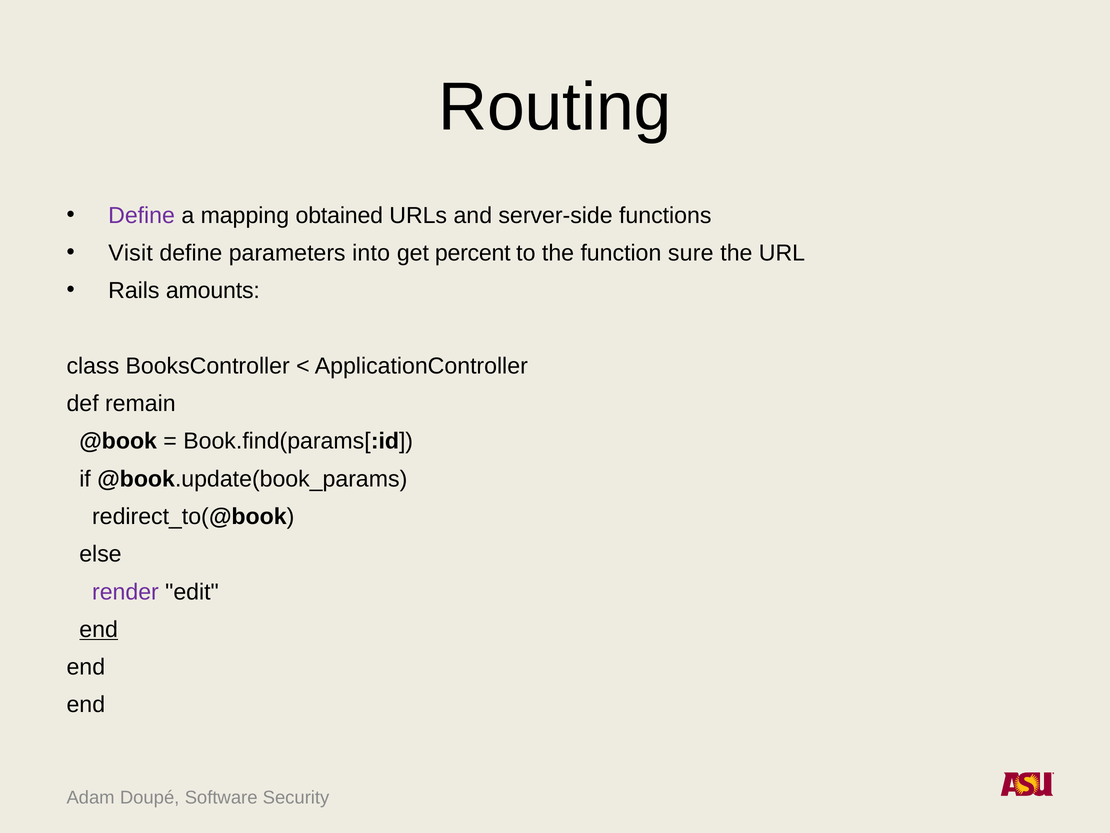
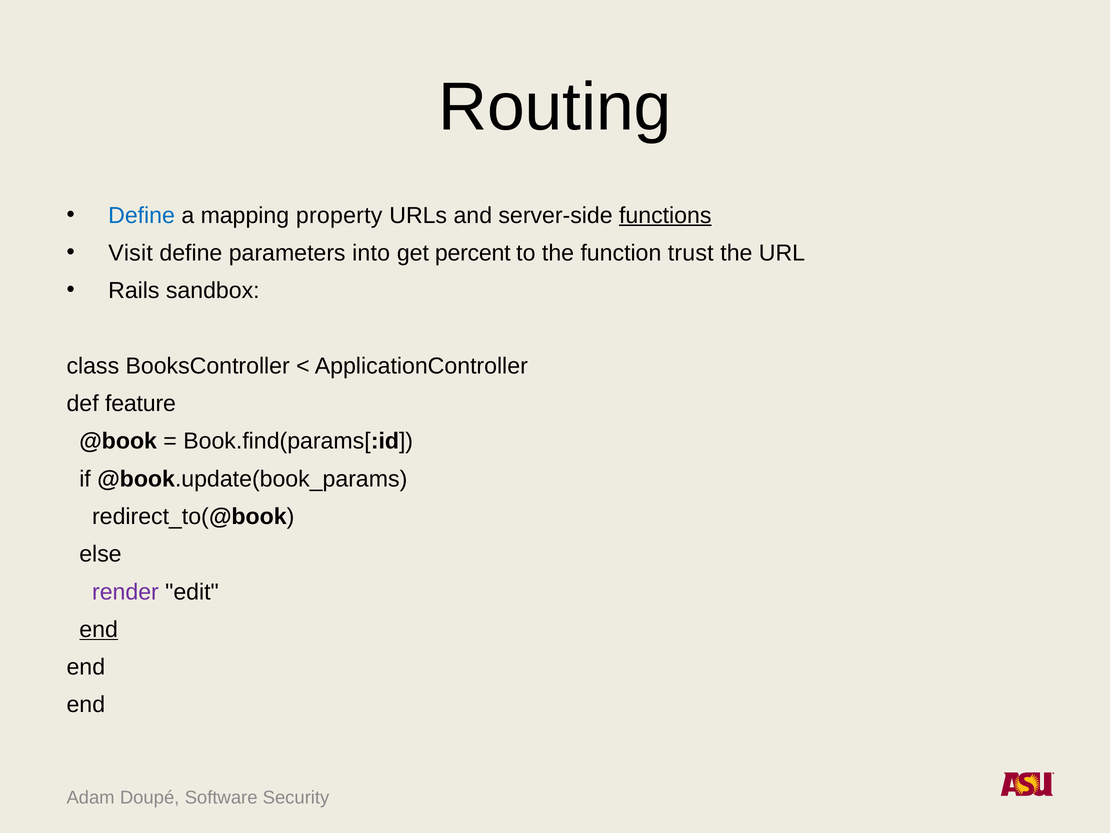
Define colour: purple -> blue (142, 215)
obtained: obtained -> property (339, 215)
functions underline: none -> present (665, 215)
sure: sure -> trust (691, 253)
amounts: amounts -> sandbox (213, 291)
remain: remain -> feature (140, 403)
